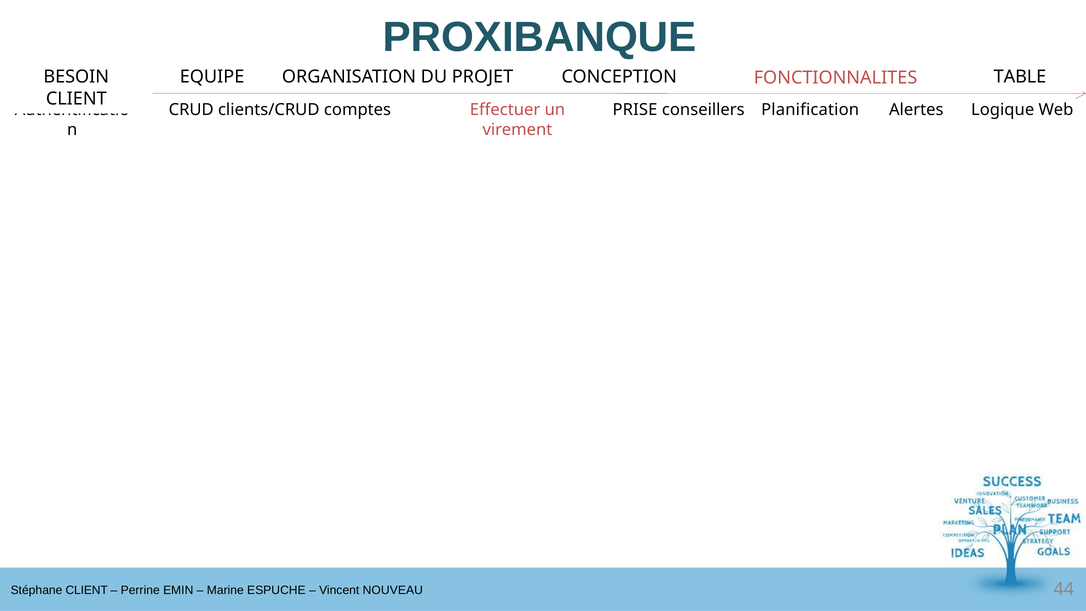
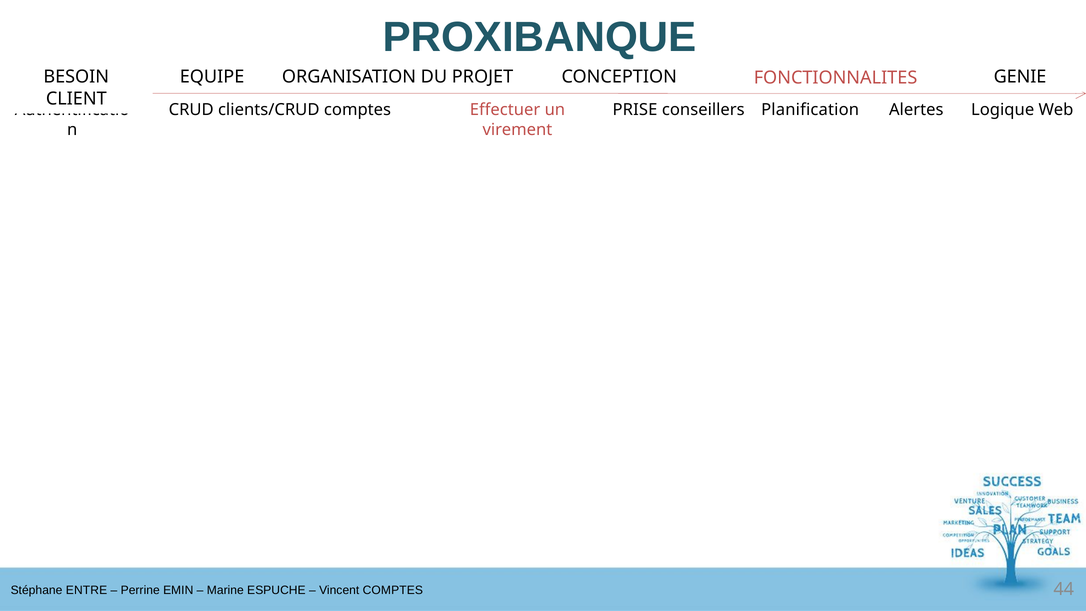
TABLE: TABLE -> GENIE (1020, 77)
Stéphane CLIENT: CLIENT -> ENTRE (87, 590)
Vincent NOUVEAU: NOUVEAU -> COMPTES (393, 590)
